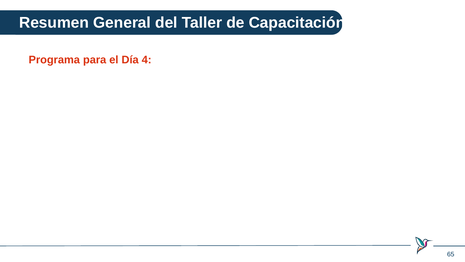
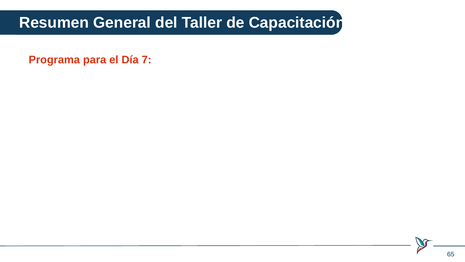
4: 4 -> 7 (147, 60)
